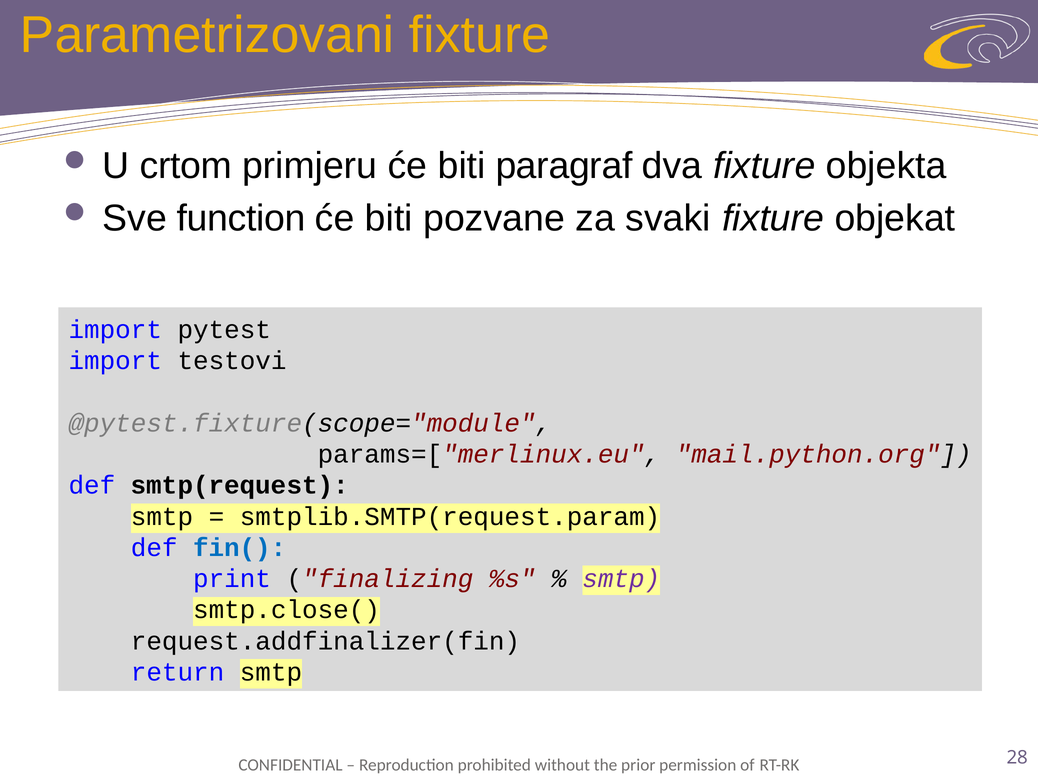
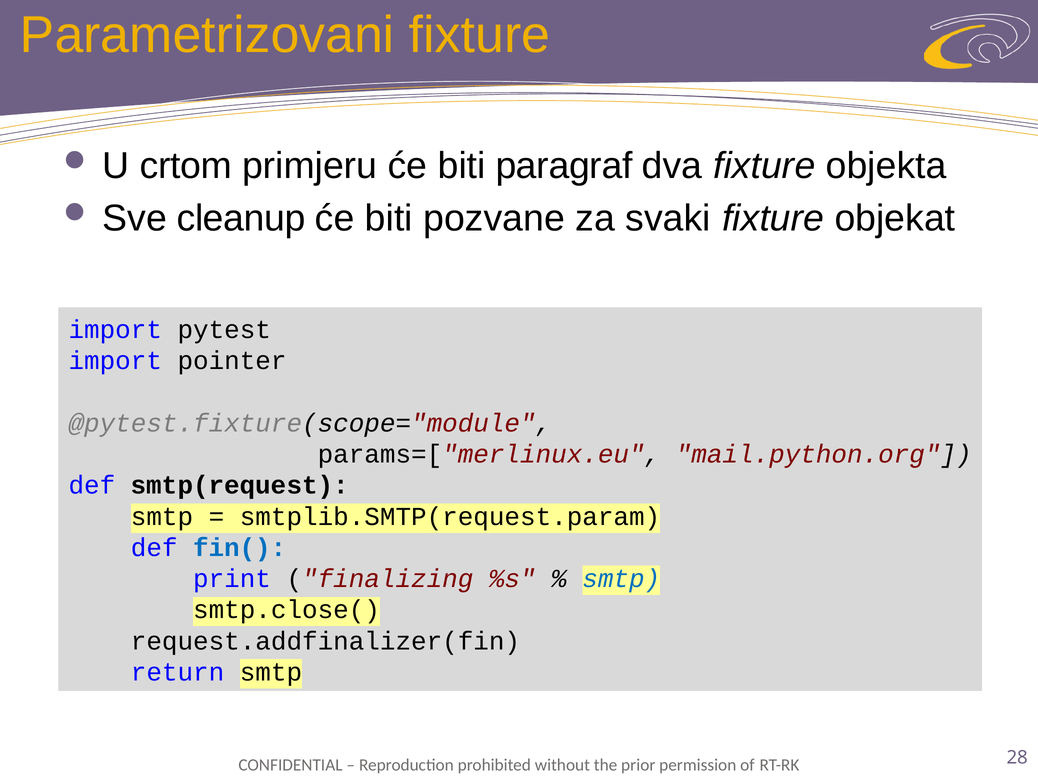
function: function -> cleanup (241, 219)
testovi: testovi -> pointer (232, 361)
smtp colour: purple -> blue (621, 579)
